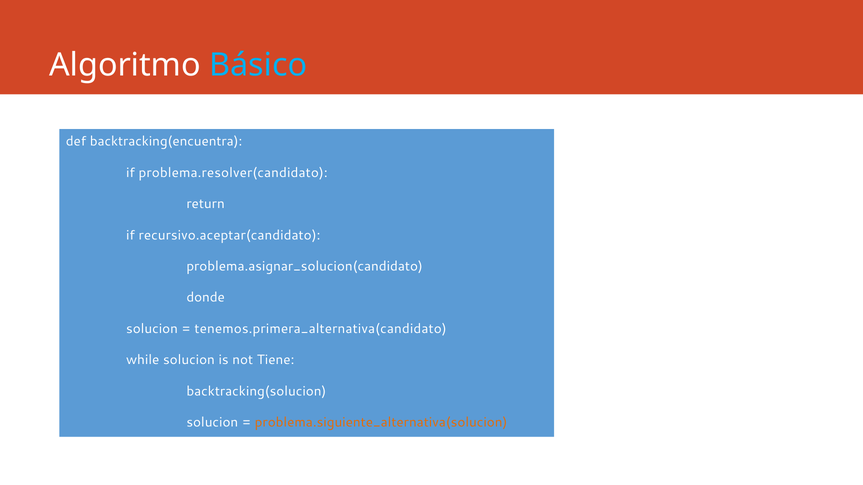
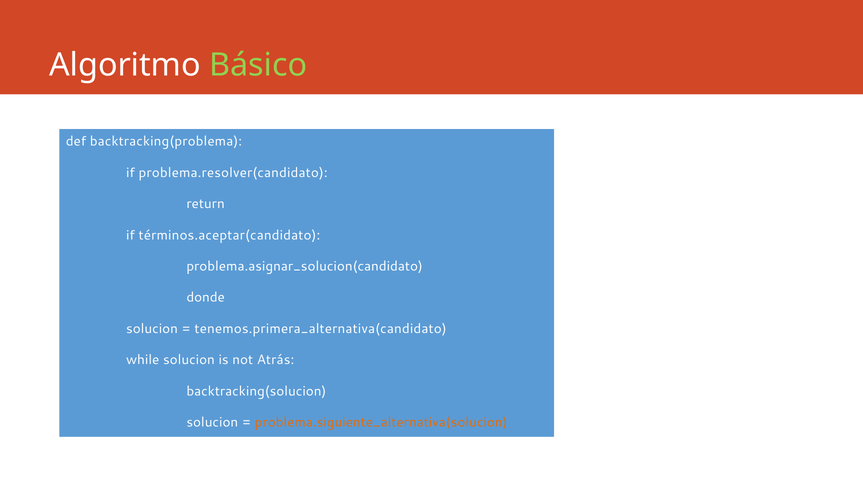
Básico colour: light blue -> light green (258, 65)
backtracking(encuentra: backtracking(encuentra -> backtracking(problema (166, 141)
recursivo.aceptar(candidato: recursivo.aceptar(candidato -> términos.aceptar(candidato (229, 235)
Tiene: Tiene -> Atrás (276, 360)
